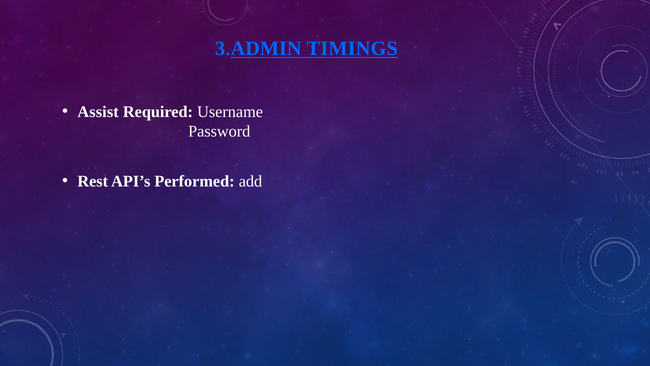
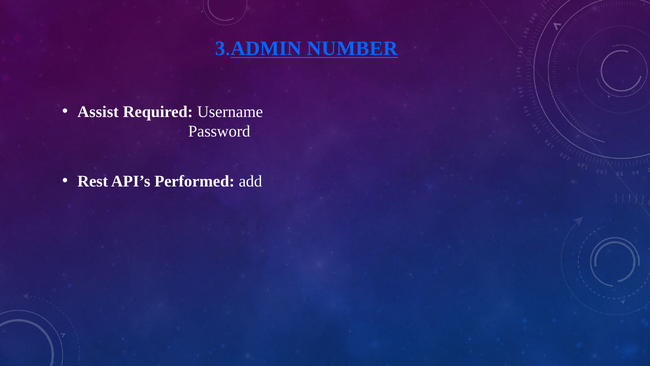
TIMINGS: TIMINGS -> NUMBER (352, 49)
